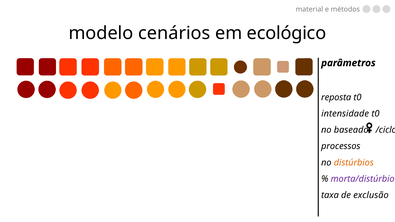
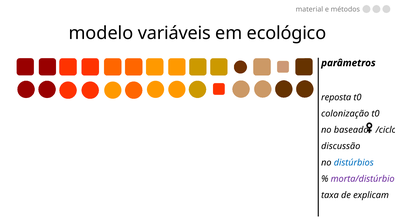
cenários: cenários -> variáveis (174, 33)
intensidade: intensidade -> colonização (345, 114)
processos: processos -> discussão (341, 146)
distúrbios colour: orange -> blue (354, 163)
exclusão: exclusão -> explicam (371, 195)
